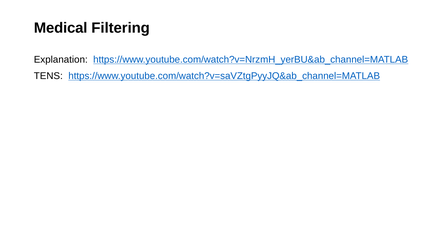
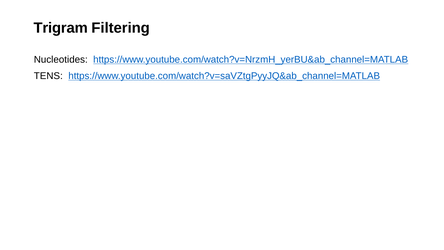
Medical: Medical -> Trigram (61, 28)
Explanation: Explanation -> Nucleotides (61, 59)
